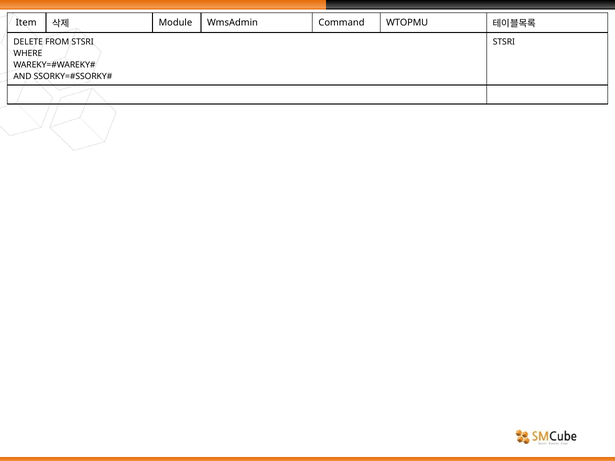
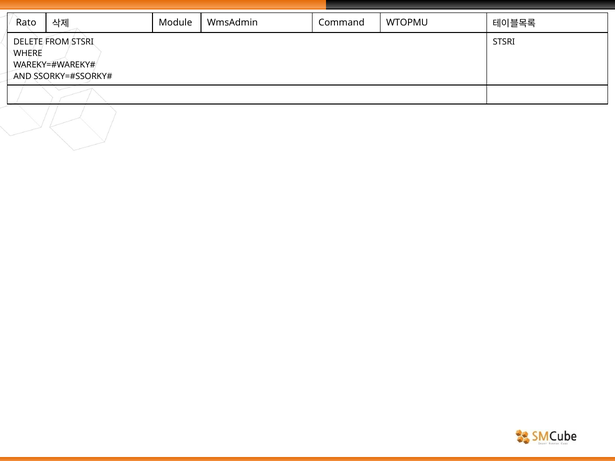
Item: Item -> Rato (26, 23)
